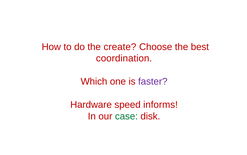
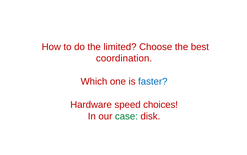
create: create -> limited (120, 47)
faster colour: purple -> blue (153, 81)
informs: informs -> choices (161, 104)
